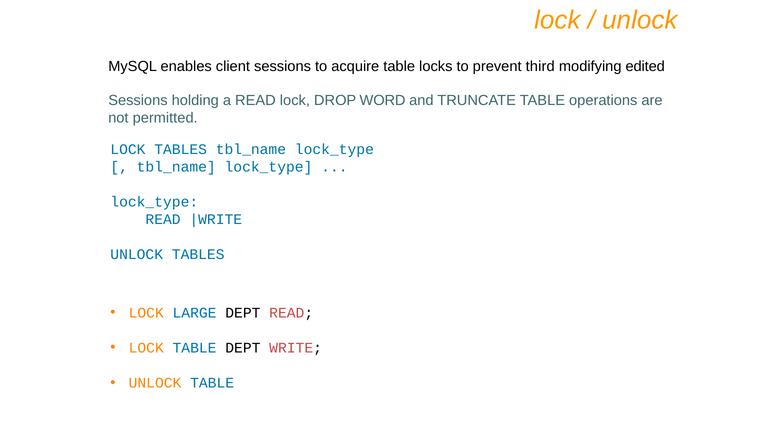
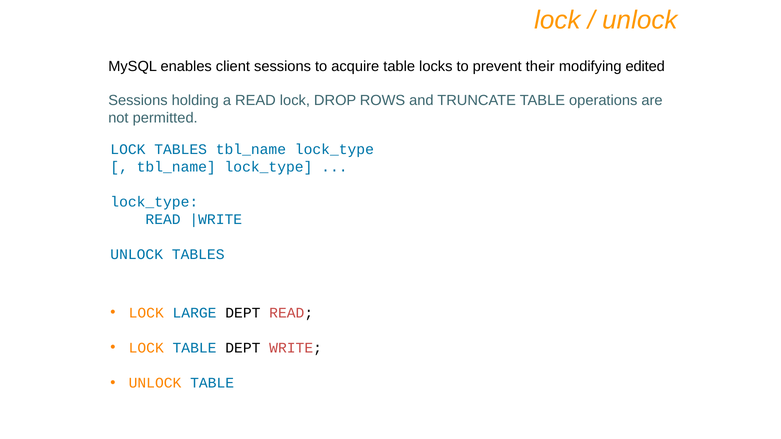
third: third -> their (540, 66)
WORD: WORD -> ROWS (383, 101)
